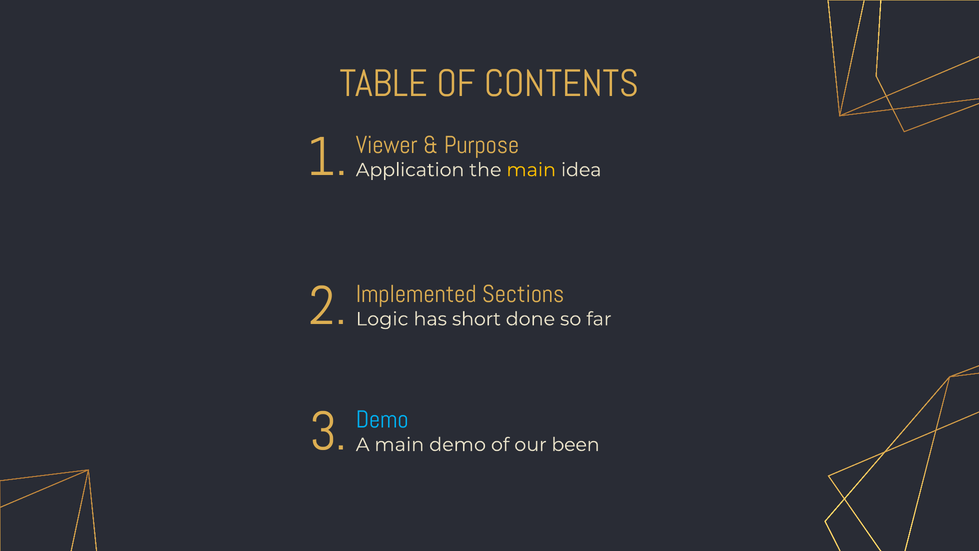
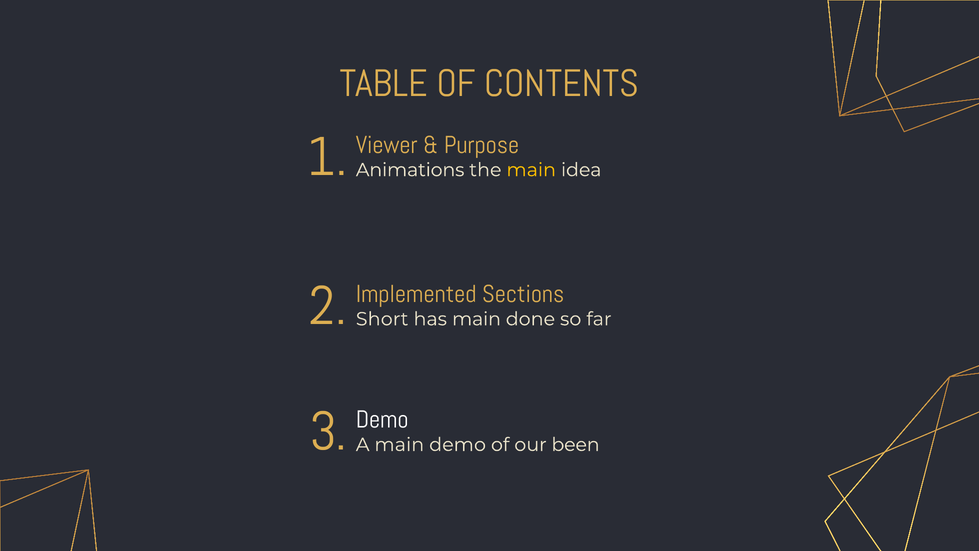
Application: Application -> Animations (410, 170)
Logic: Logic -> Short (382, 319)
has short: short -> main (476, 319)
Demo colour: light blue -> white (382, 420)
